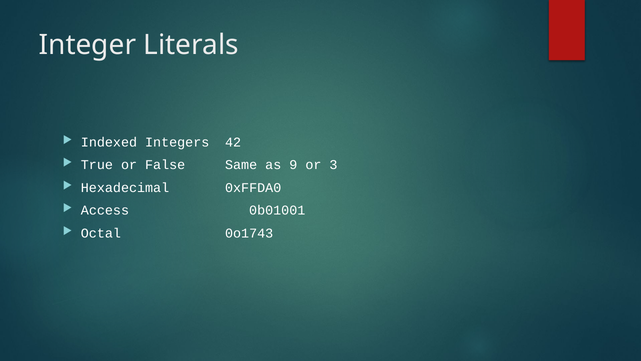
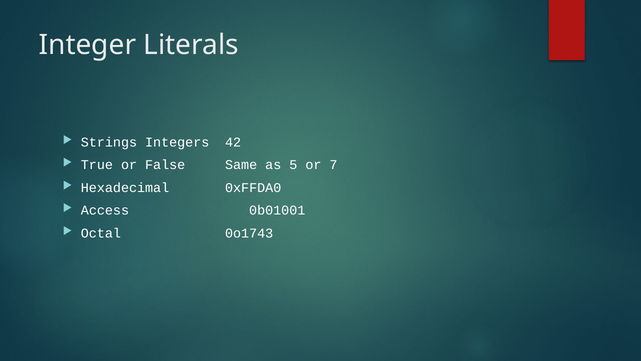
Indexed: Indexed -> Strings (109, 142)
9: 9 -> 5 (293, 165)
3: 3 -> 7 (333, 165)
